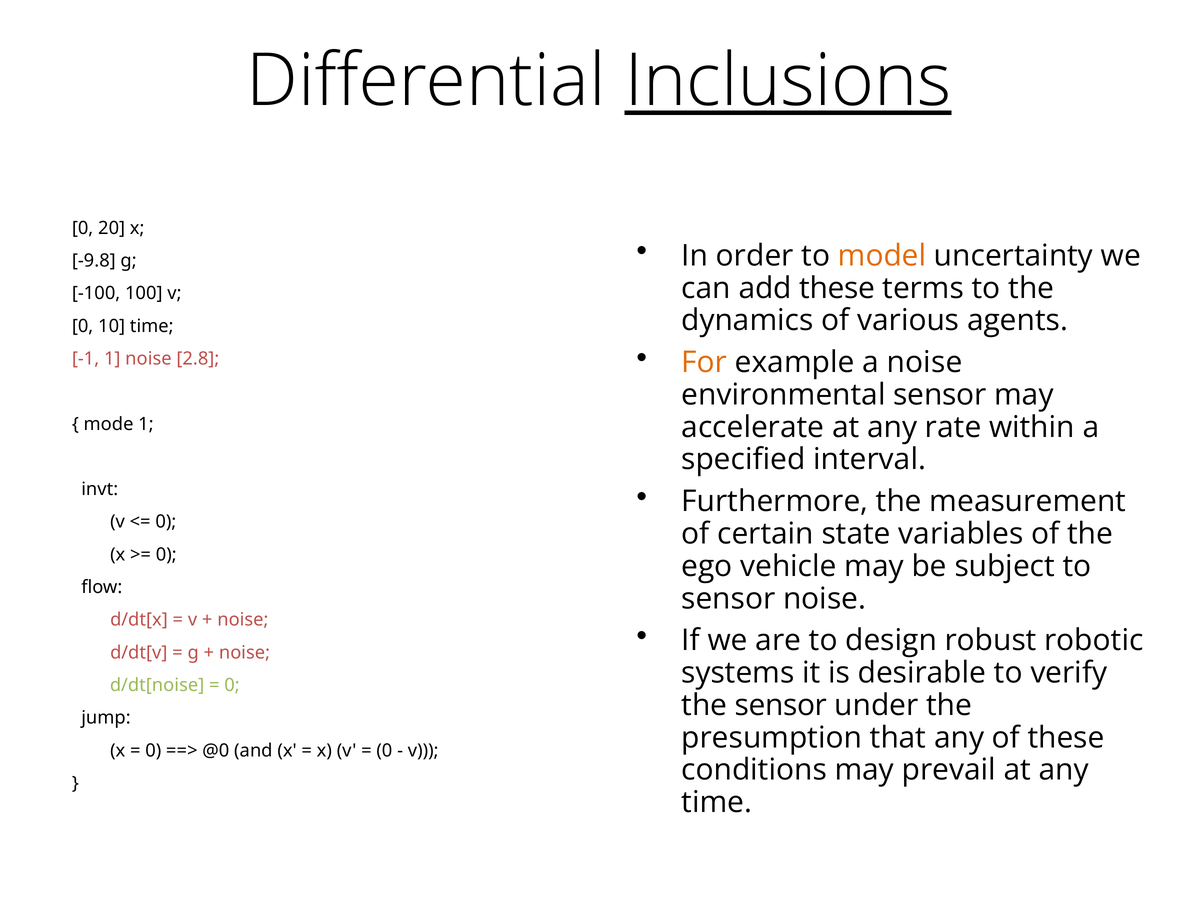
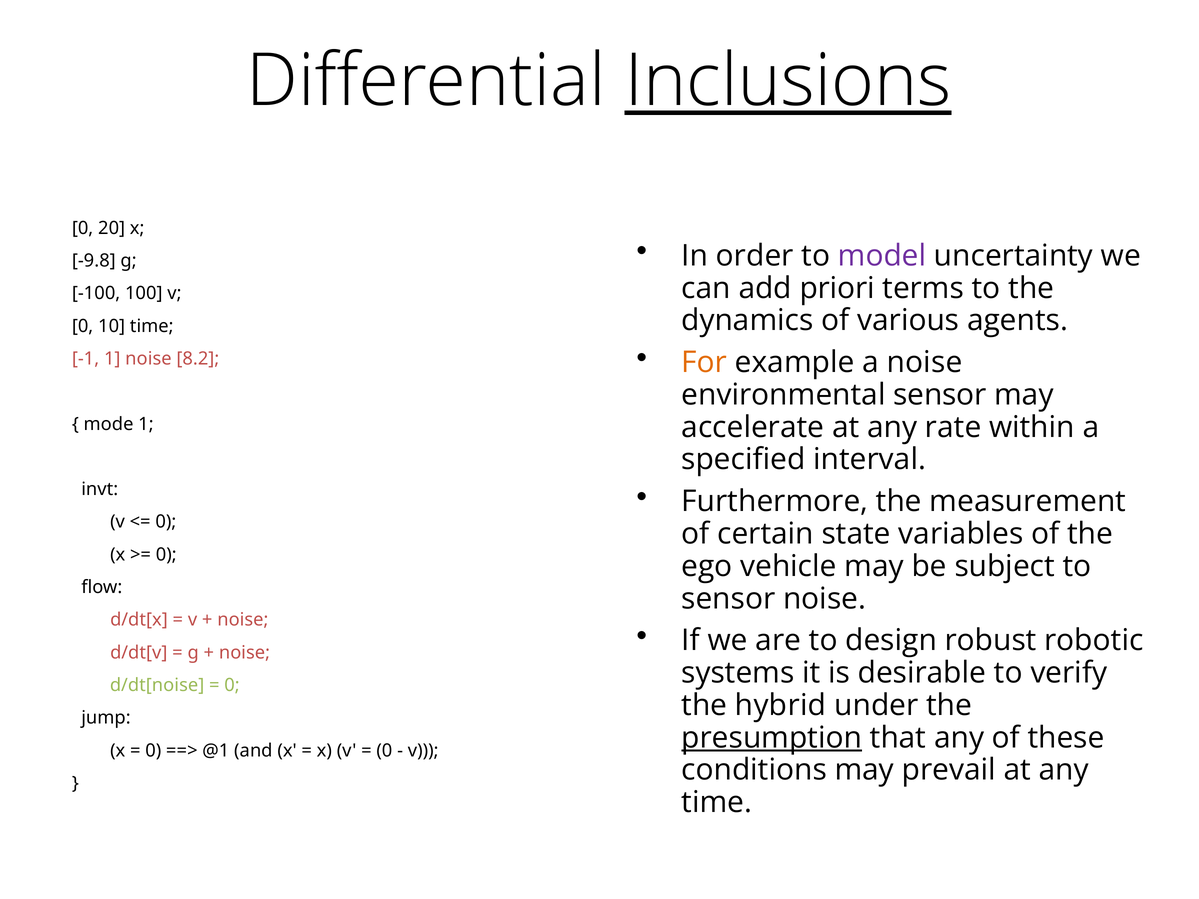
model colour: orange -> purple (882, 256)
add these: these -> priori (837, 288)
2.8: 2.8 -> 8.2 (198, 359)
the sensor: sensor -> hybrid (781, 706)
presumption underline: none -> present (772, 738)
@0: @0 -> @1 (216, 751)
